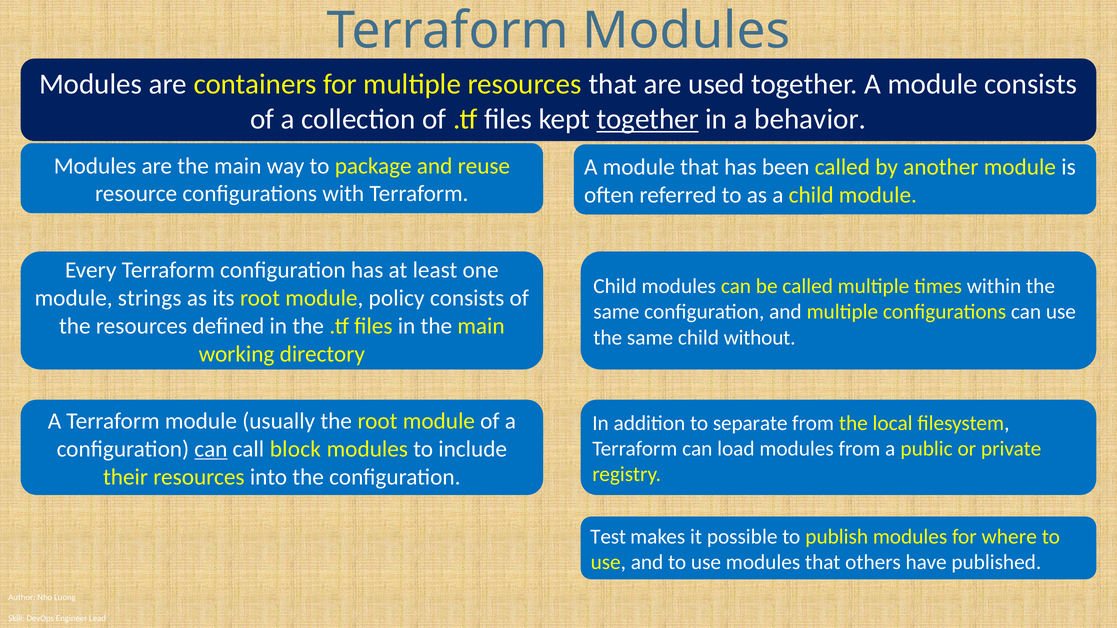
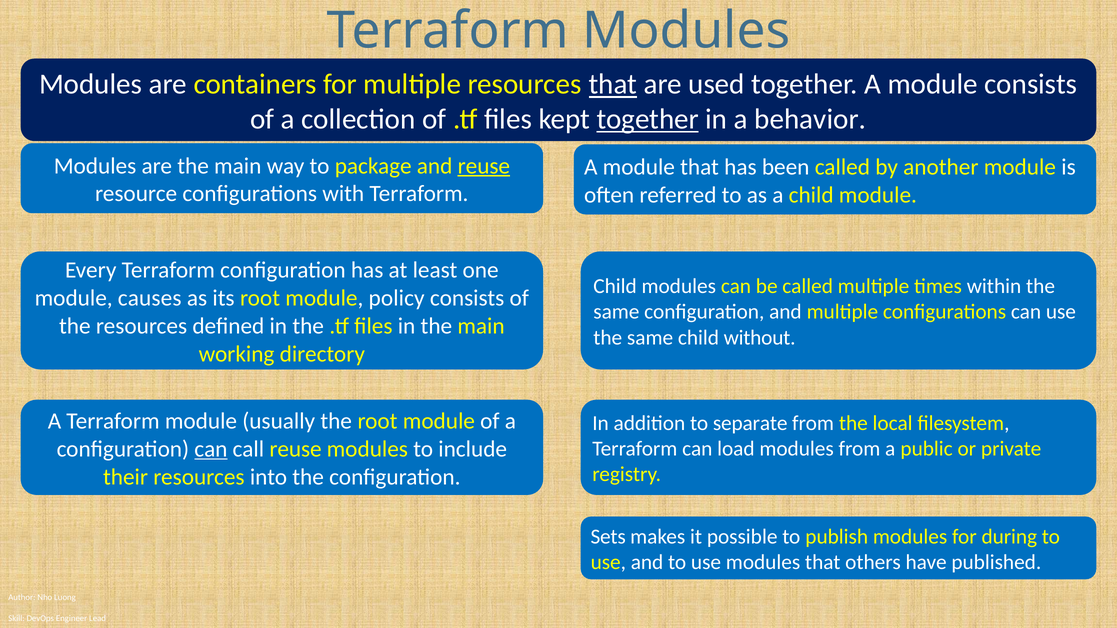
that underline: none -> present (613, 84)
reuse underline: none -> present (484, 166)
strings: strings -> causes (150, 298)
call block: block -> reuse (296, 449)
Test: Test -> Sets (608, 537)
where: where -> during (1009, 537)
